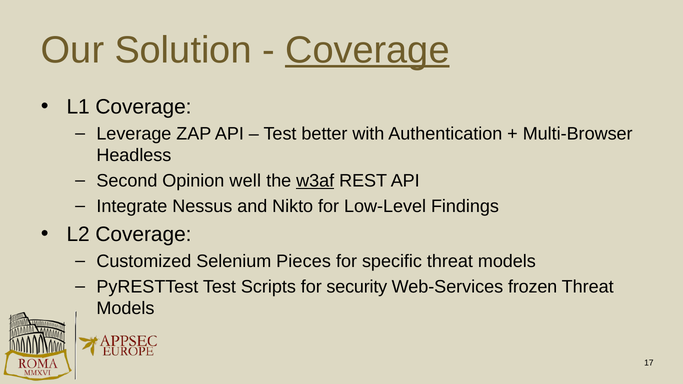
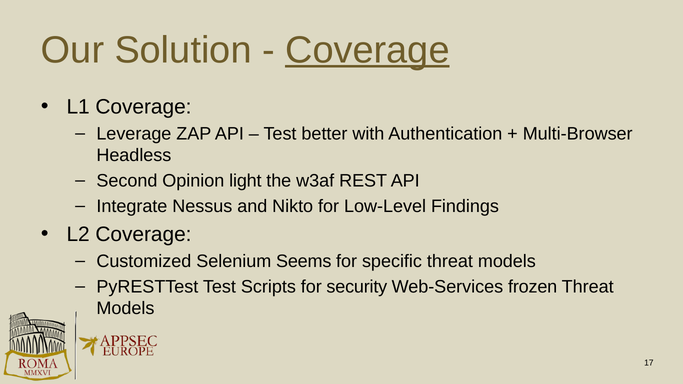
well: well -> light (245, 181)
w3af underline: present -> none (315, 181)
Pieces: Pieces -> Seems (304, 261)
